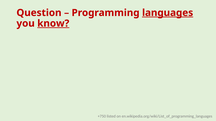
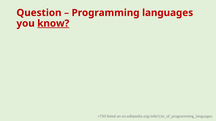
languages underline: present -> none (168, 13)
